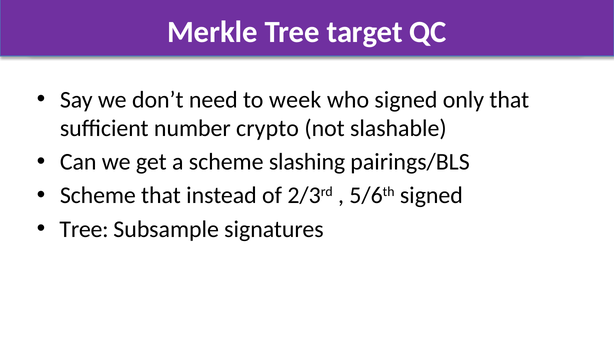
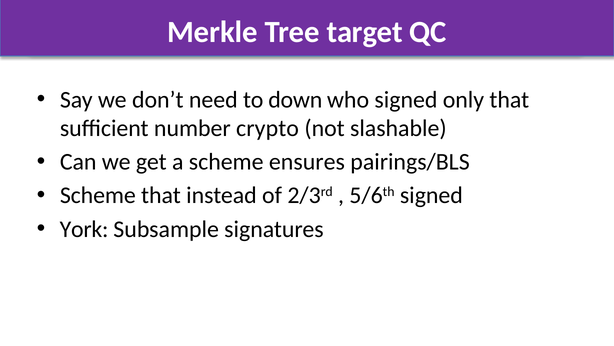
week: week -> down (295, 100)
slashing: slashing -> ensures (307, 162)
Tree: Tree -> York (84, 229)
